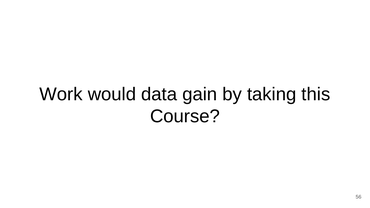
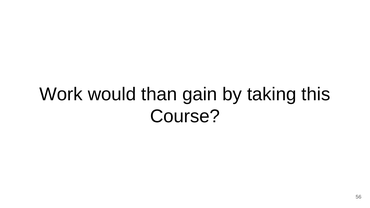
data: data -> than (159, 94)
